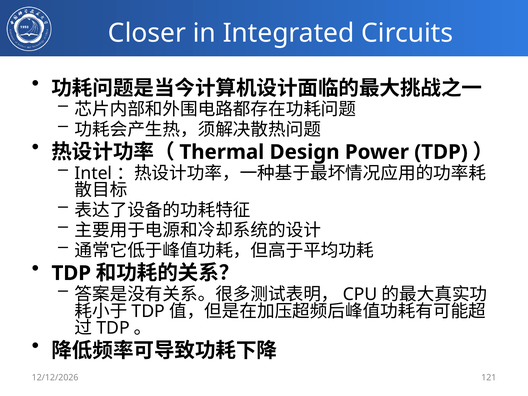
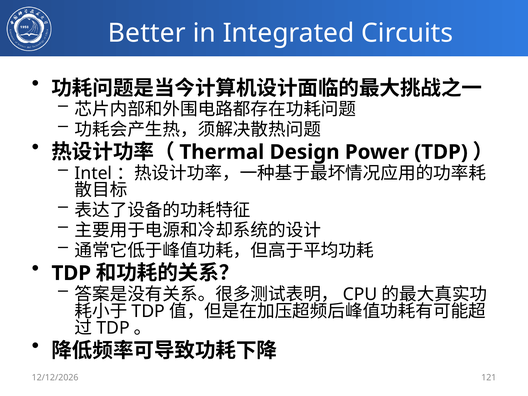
Closer: Closer -> Better (147, 33)
